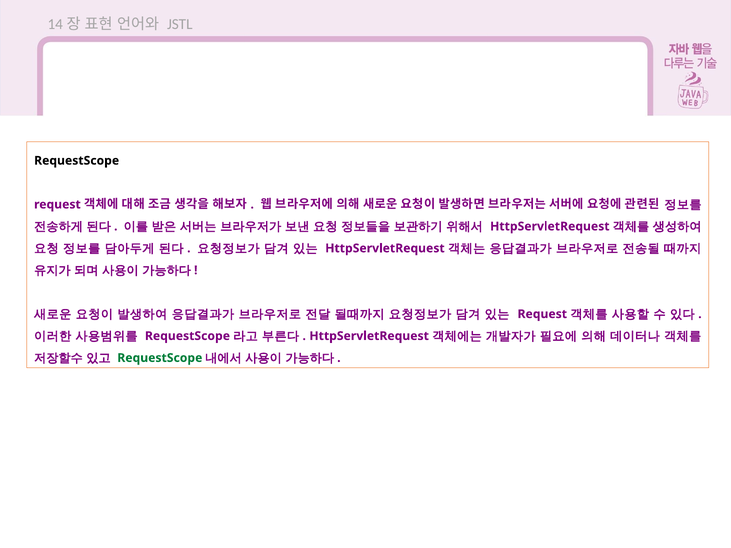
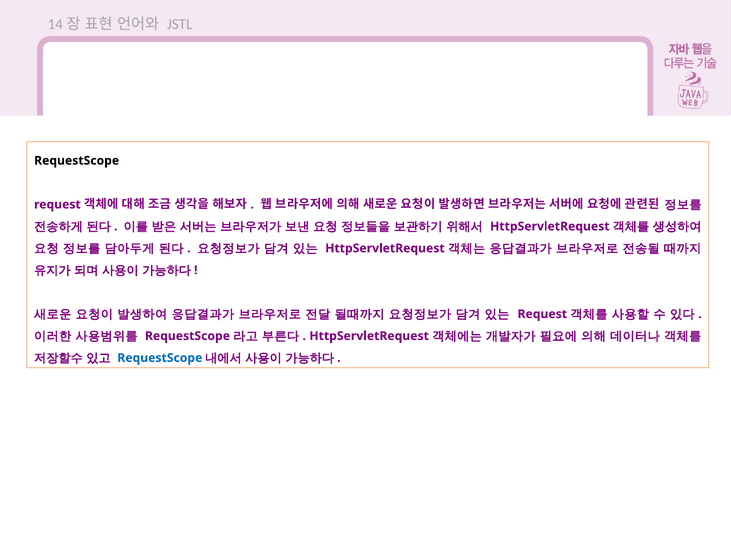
RequestScope colour: green -> blue (160, 358)
